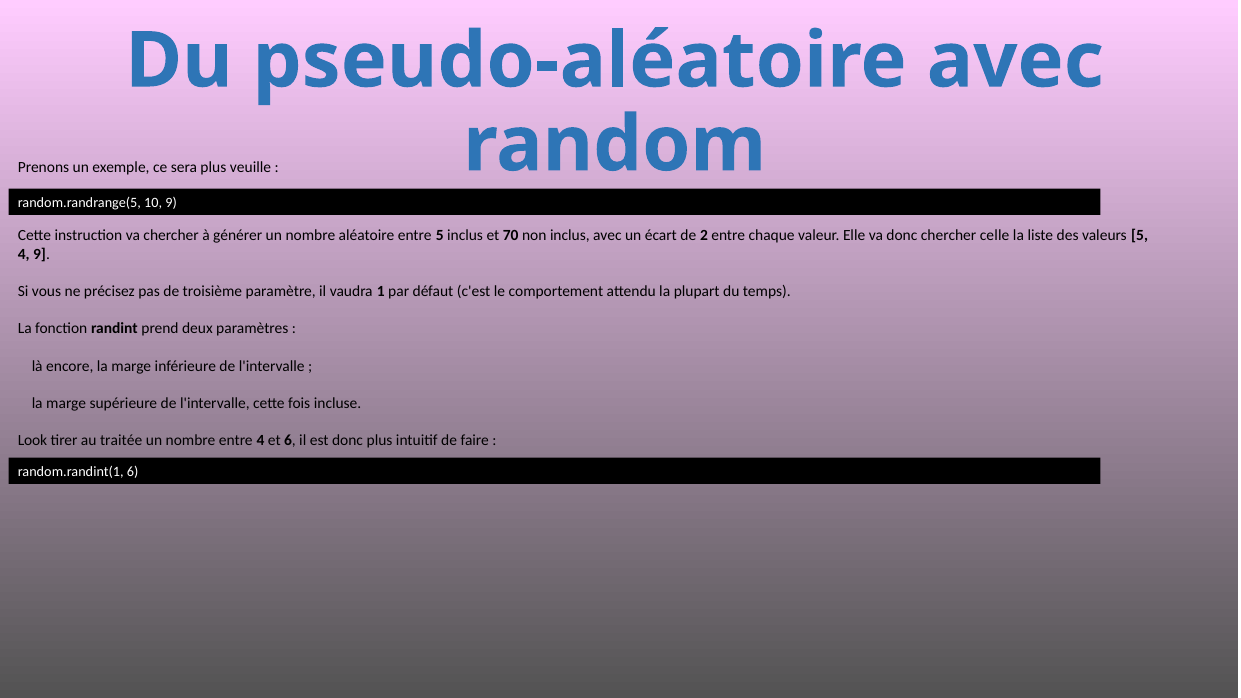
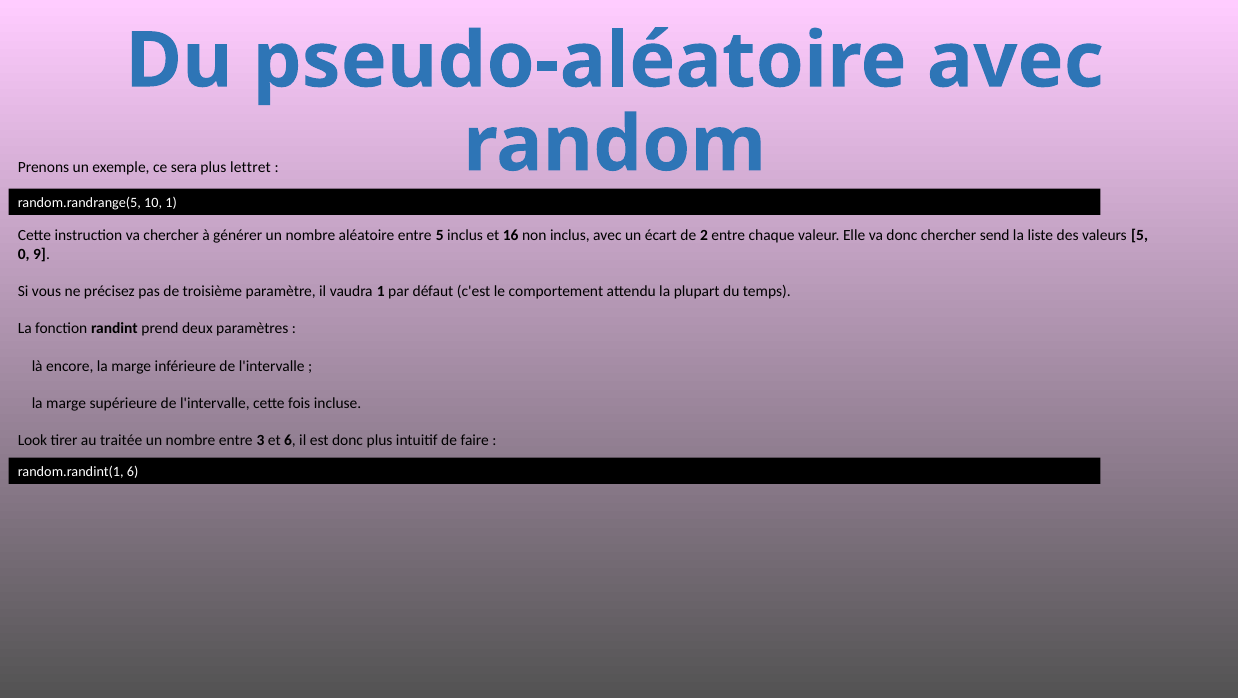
veuille: veuille -> lettret (250, 168)
10 9: 9 -> 1 (171, 203)
70: 70 -> 16 (511, 236)
celle: celle -> send (995, 236)
4: 4 -> 0 (24, 254)
entre 4: 4 -> 3 (261, 441)
